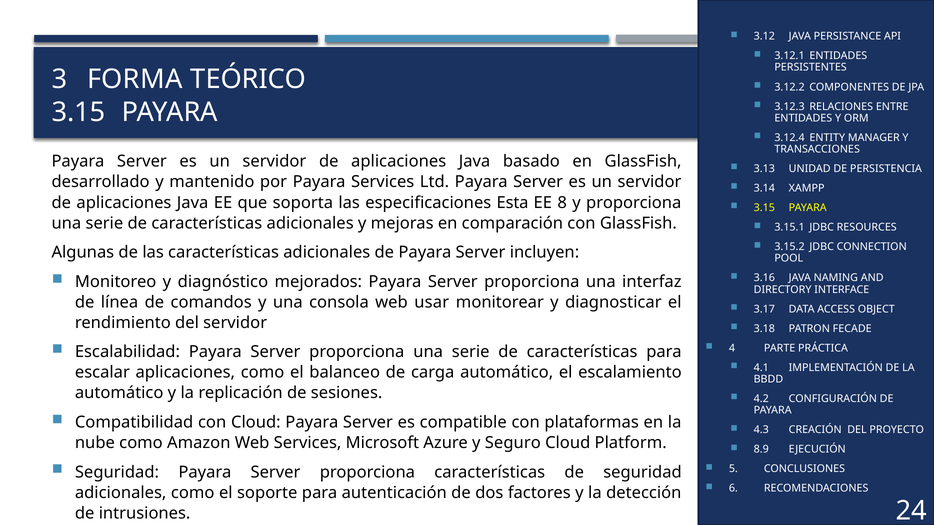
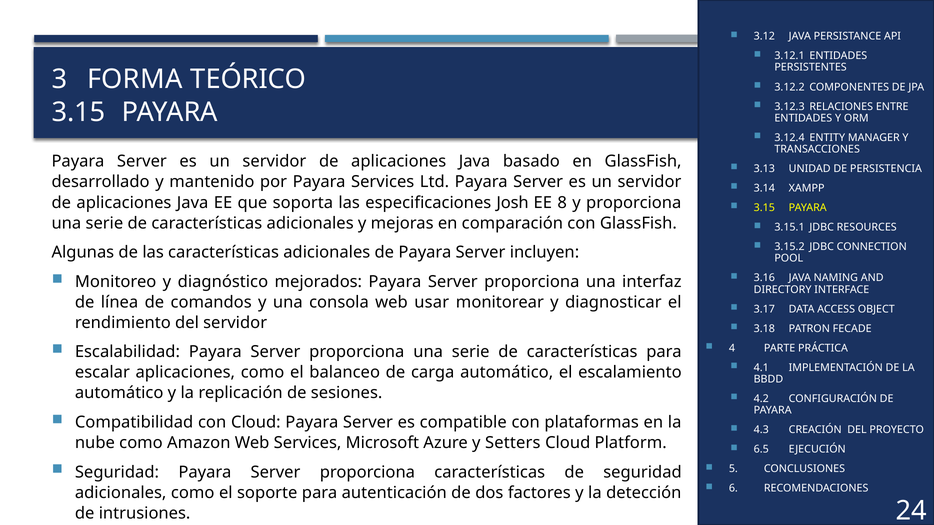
Esta: Esta -> Josh (513, 203)
Seguro: Seguro -> Setters (513, 443)
8.9: 8.9 -> 6.5 (761, 450)
